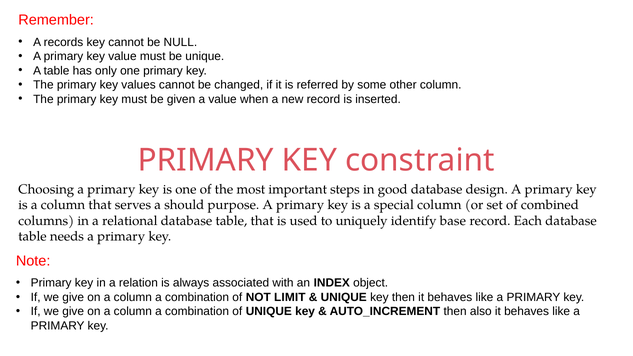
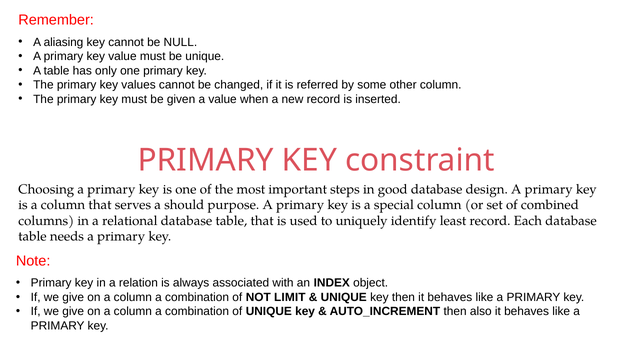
records: records -> aliasing (63, 42)
base: base -> least (453, 221)
